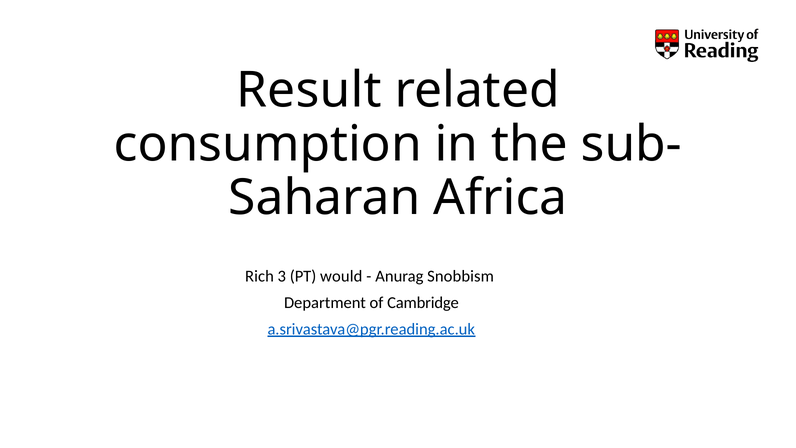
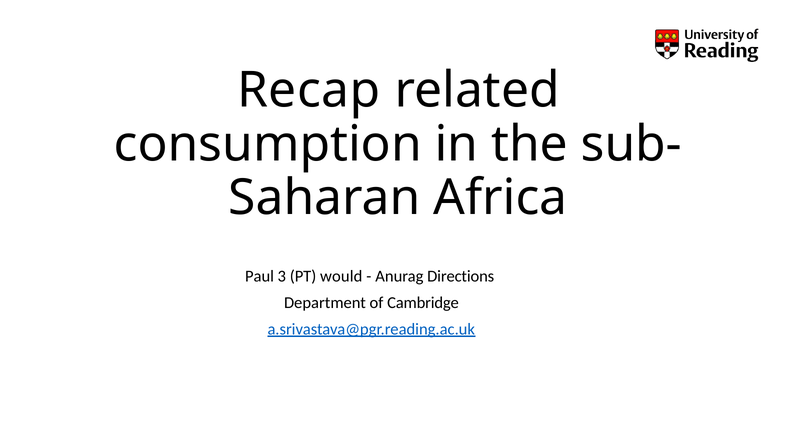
Result: Result -> Recap (309, 90)
Rich: Rich -> Paul (260, 276)
Snobbism: Snobbism -> Directions (461, 276)
